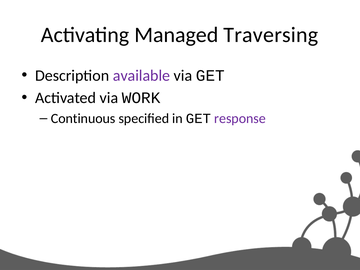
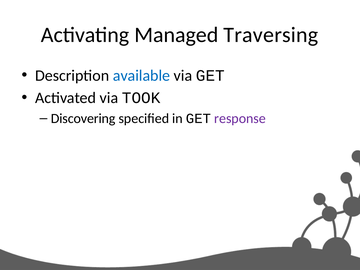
available colour: purple -> blue (142, 76)
WORK: WORK -> TOOK (141, 98)
Continuous: Continuous -> Discovering (83, 119)
